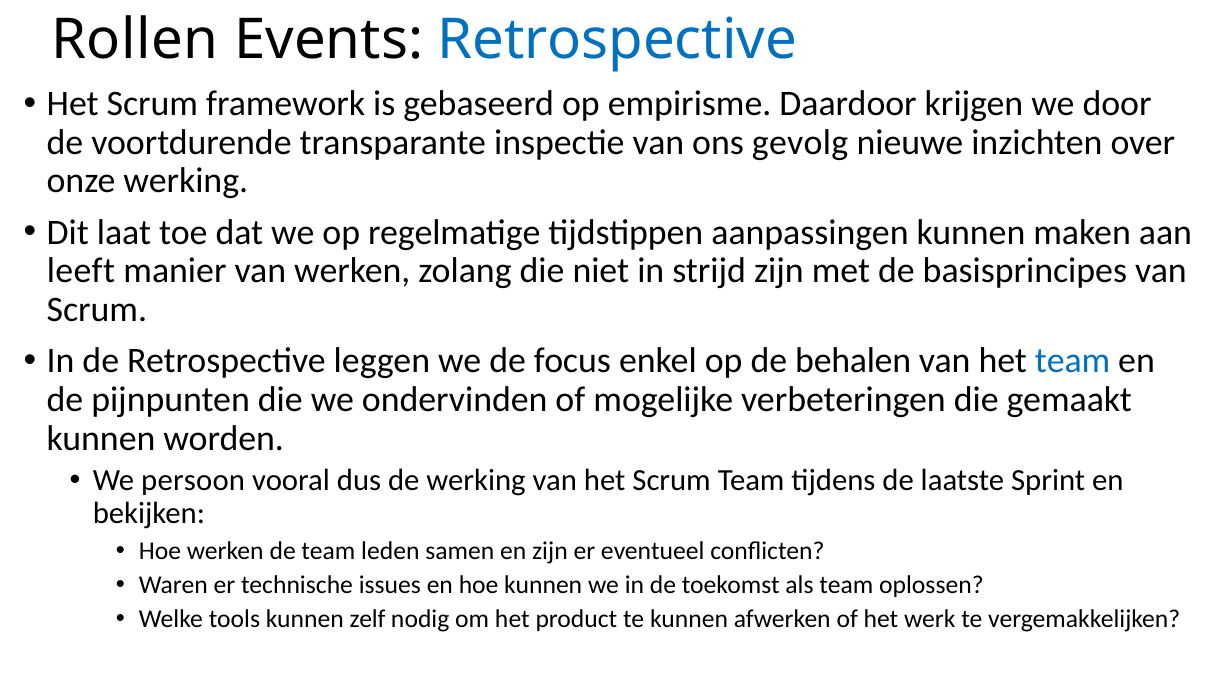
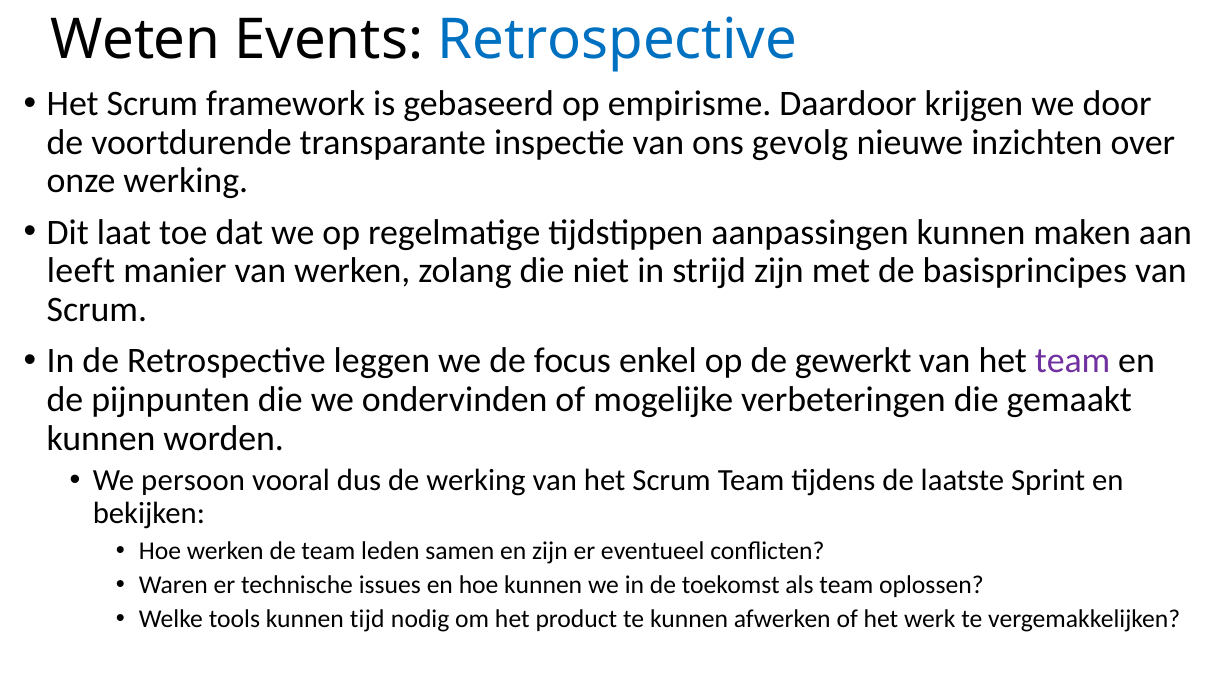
Rollen: Rollen -> Weten (136, 40)
behalen: behalen -> gewerkt (853, 361)
team colour: blue -> purple (1073, 361)
zelf: zelf -> tijd (367, 619)
